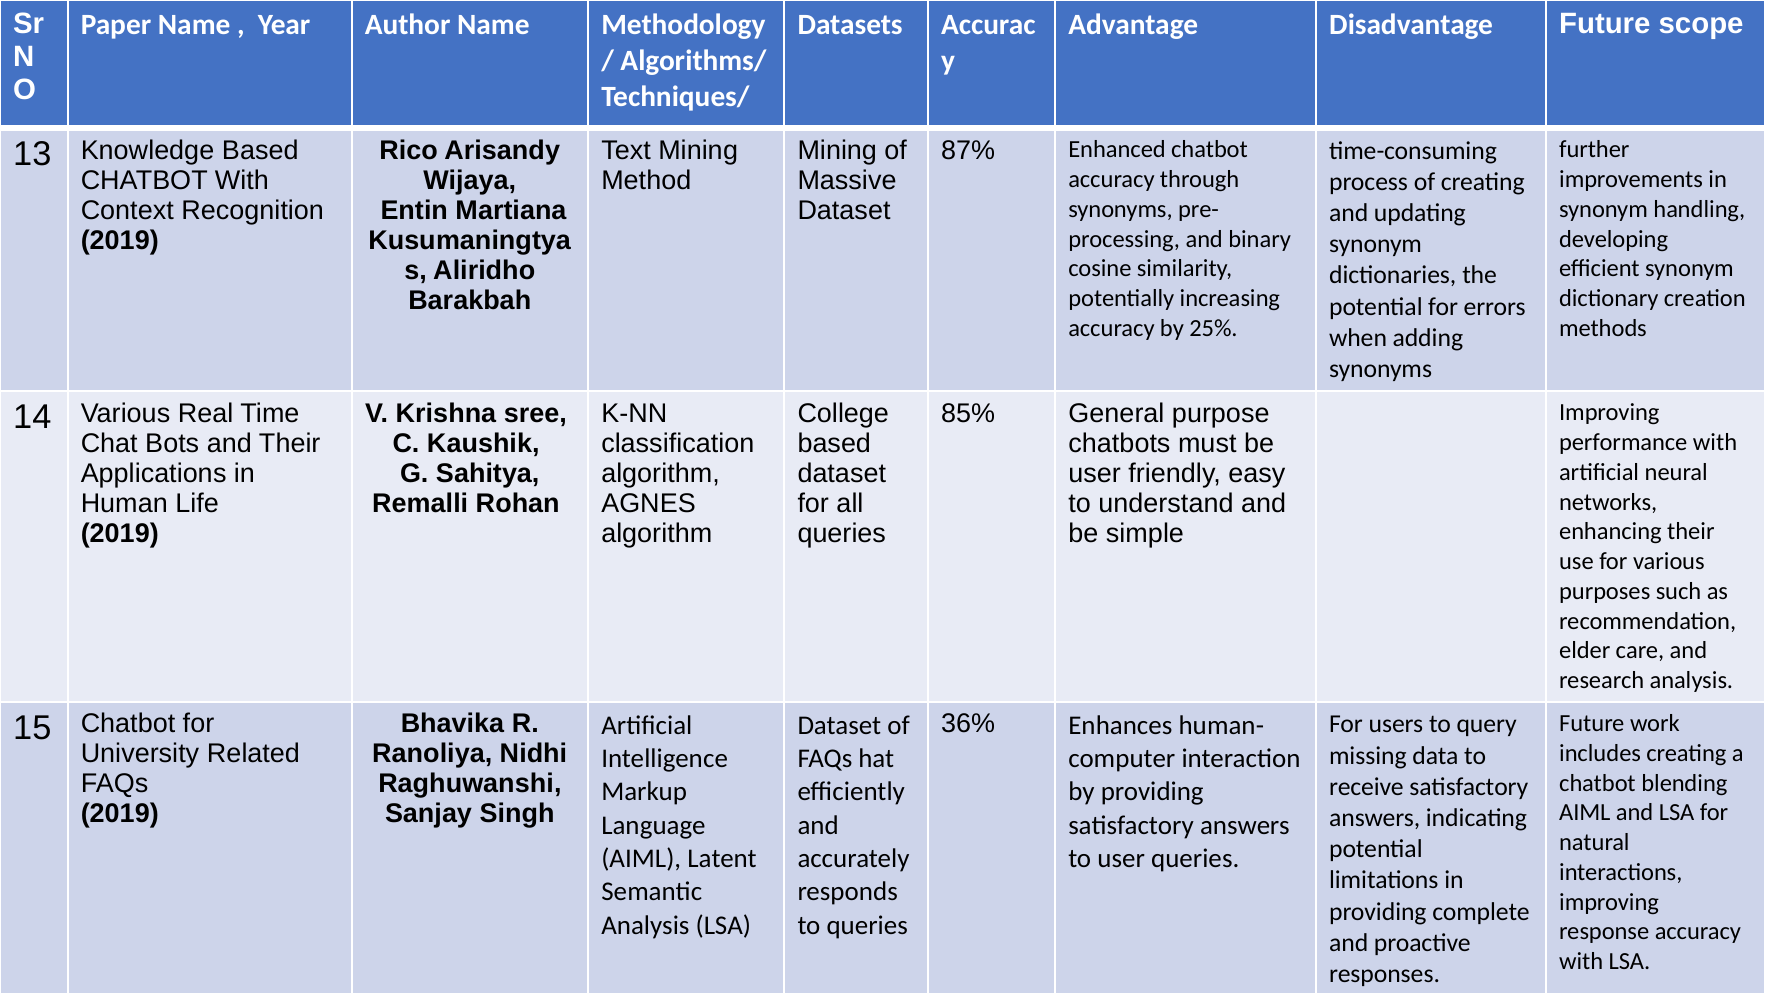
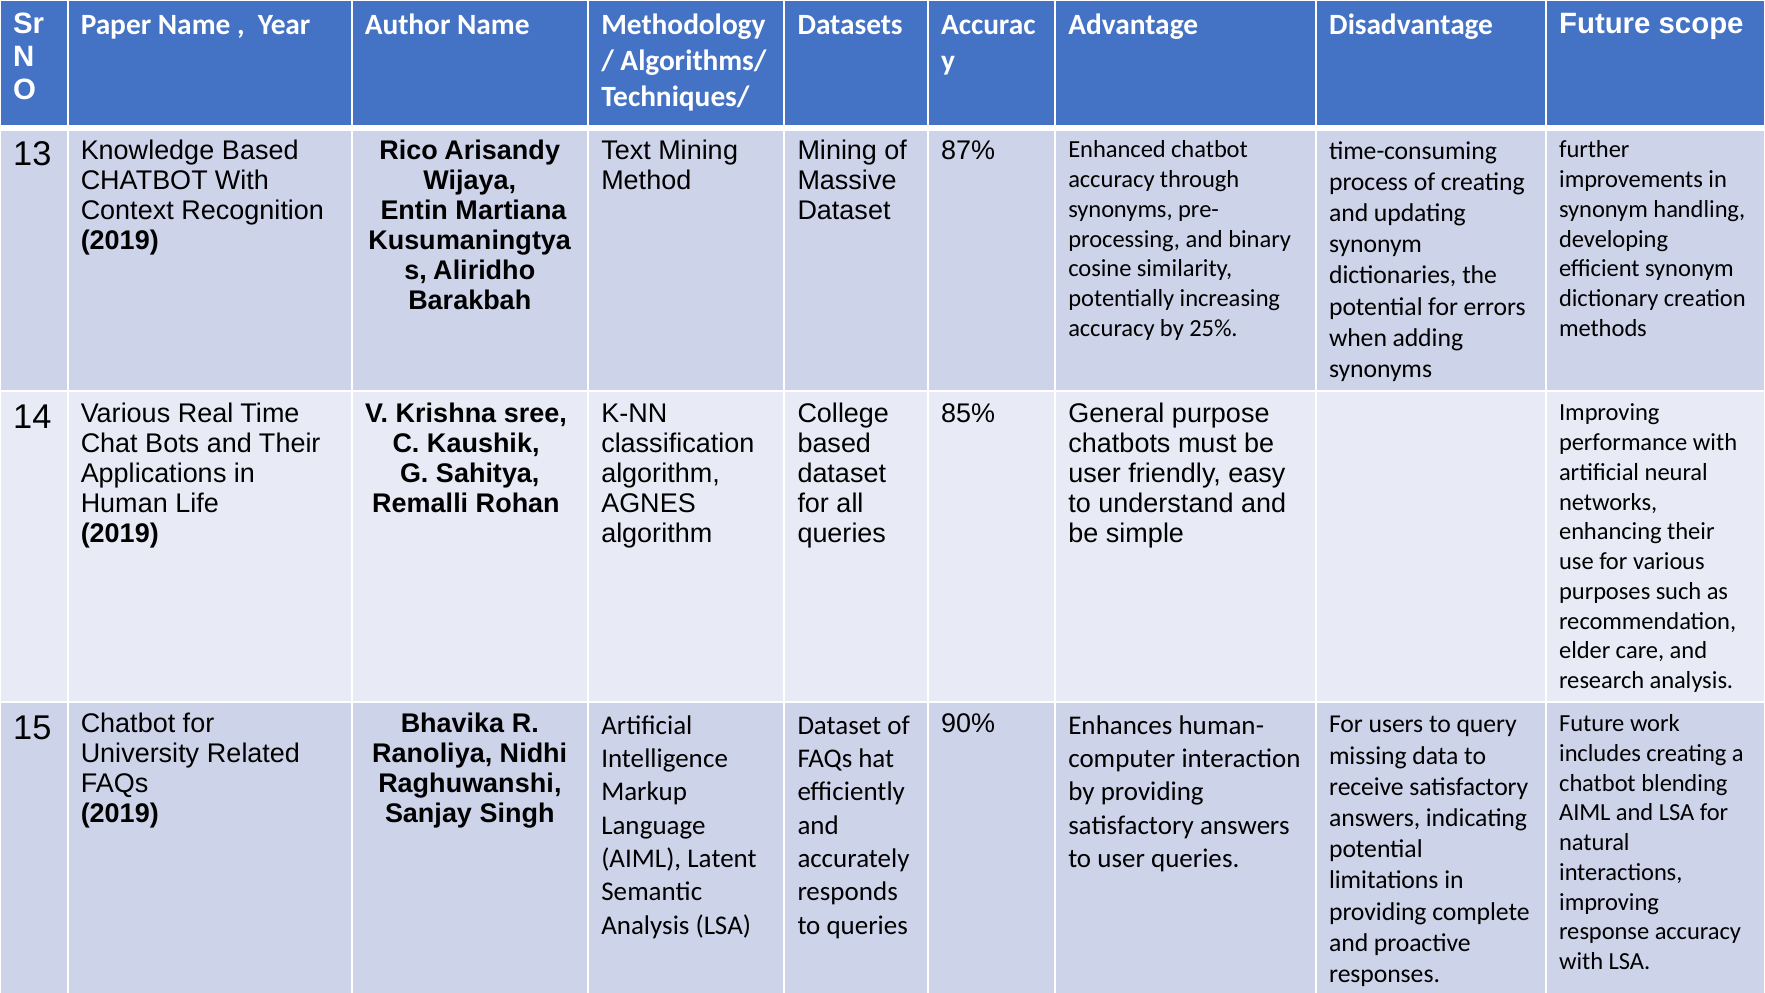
36%: 36% -> 90% (968, 724)
